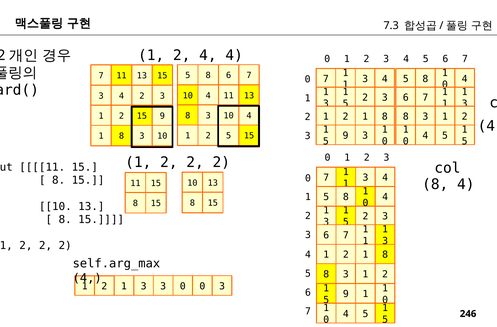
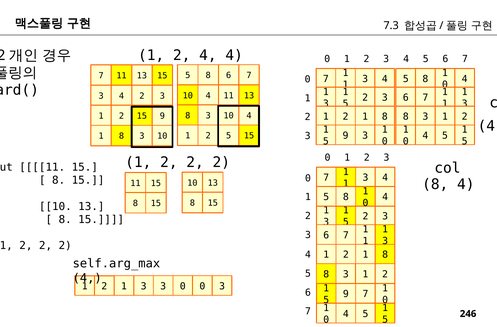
1: 1 -> 7 (365, 294)
